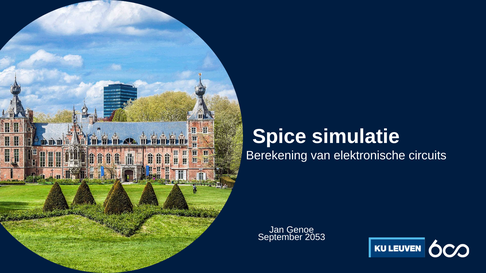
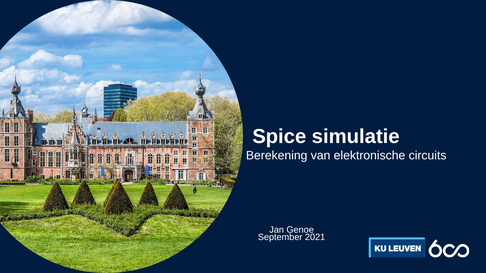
2053: 2053 -> 2021 (315, 238)
